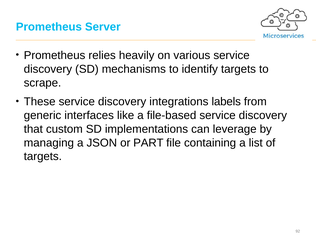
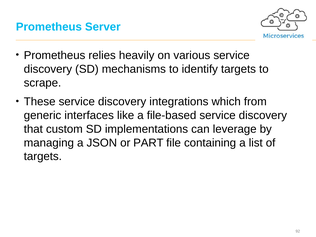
labels: labels -> which (226, 102)
